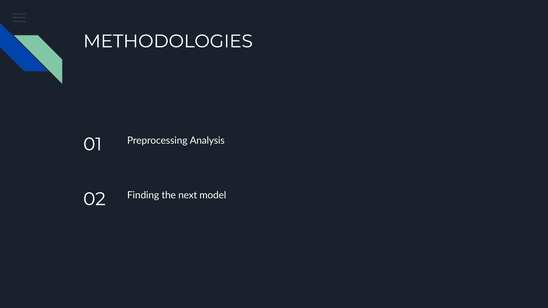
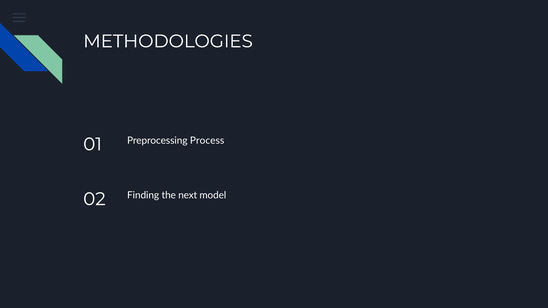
Analysis: Analysis -> Process (207, 141)
